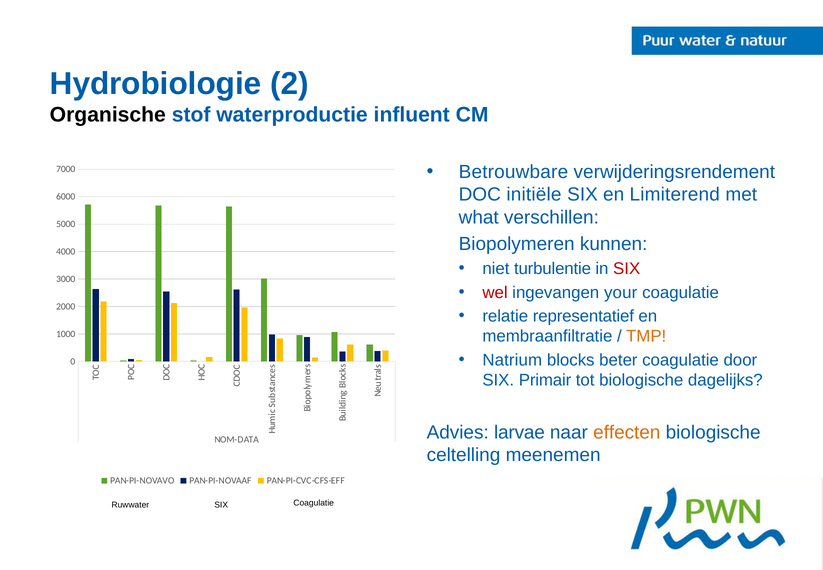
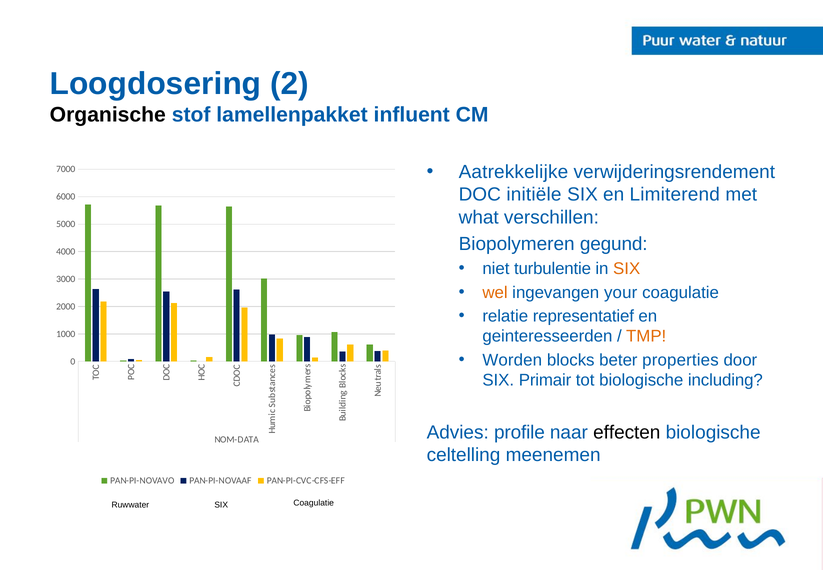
Hydrobiologie: Hydrobiologie -> Loogdosering (155, 84)
waterproductie: waterproductie -> lamellenpakket (292, 115)
Betrouwbare: Betrouwbare -> Aatrekkelijke (513, 172)
kunnen: kunnen -> gegund (614, 244)
SIX colour: red -> orange (627, 269)
wel colour: red -> orange (495, 292)
membraanfiltratie: membraanfiltratie -> geinteresseerden (547, 336)
Natrium: Natrium -> Worden (512, 360)
beter coagulatie: coagulatie -> properties (680, 360)
dagelijks: dagelijks -> including (725, 380)
larvae: larvae -> profile (519, 432)
effecten colour: orange -> black (627, 432)
